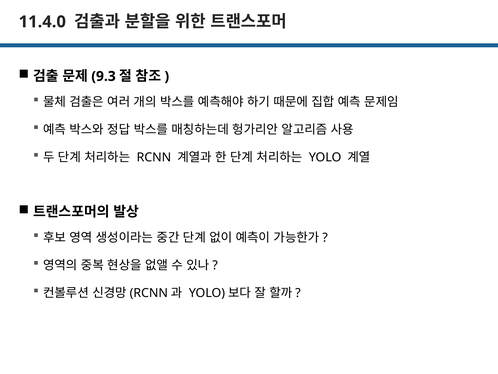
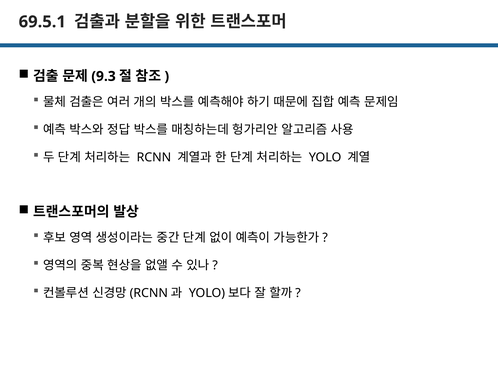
11.4.0: 11.4.0 -> 69.5.1 (42, 22)
